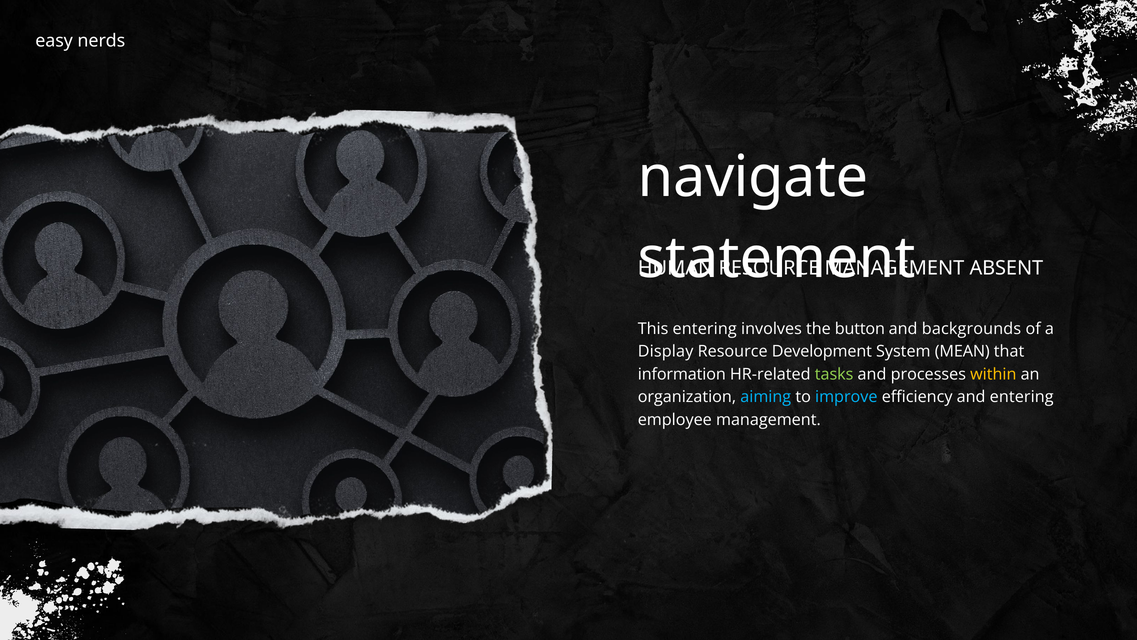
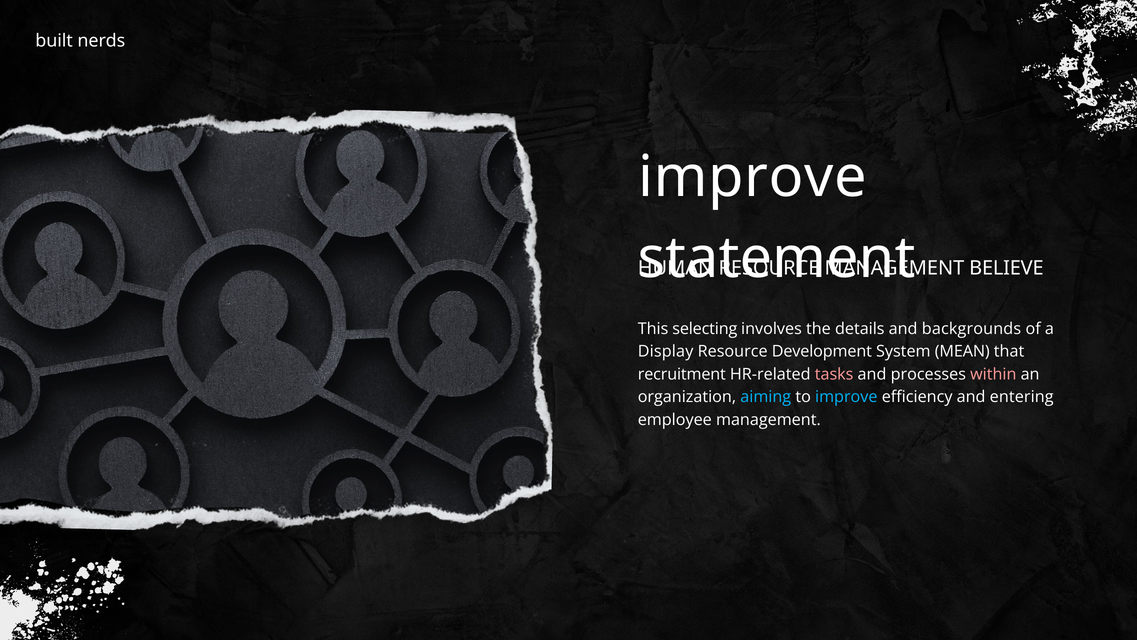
easy: easy -> built (54, 41)
navigate: navigate -> improve (753, 177)
ABSENT: ABSENT -> BELIEVE (1006, 268)
This entering: entering -> selecting (705, 329)
button: button -> details (860, 329)
information: information -> recruitment (682, 374)
tasks colour: light green -> pink (834, 374)
within colour: yellow -> pink (993, 374)
